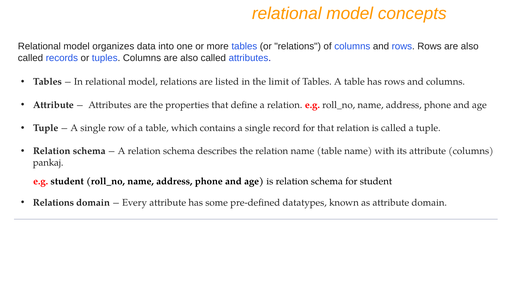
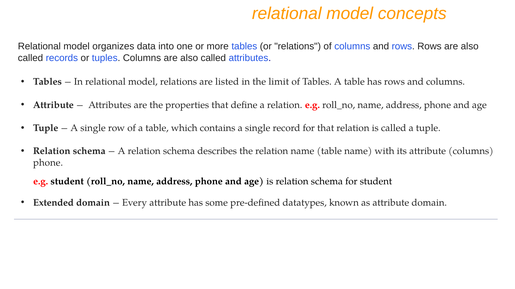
pankaj: pankaj -> phone (48, 163)
Relations: Relations -> Extended (53, 203)
